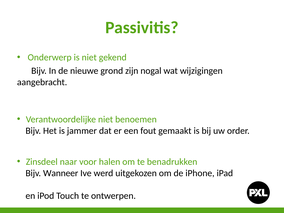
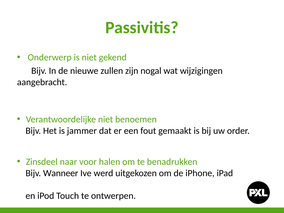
grond: grond -> zullen (112, 71)
